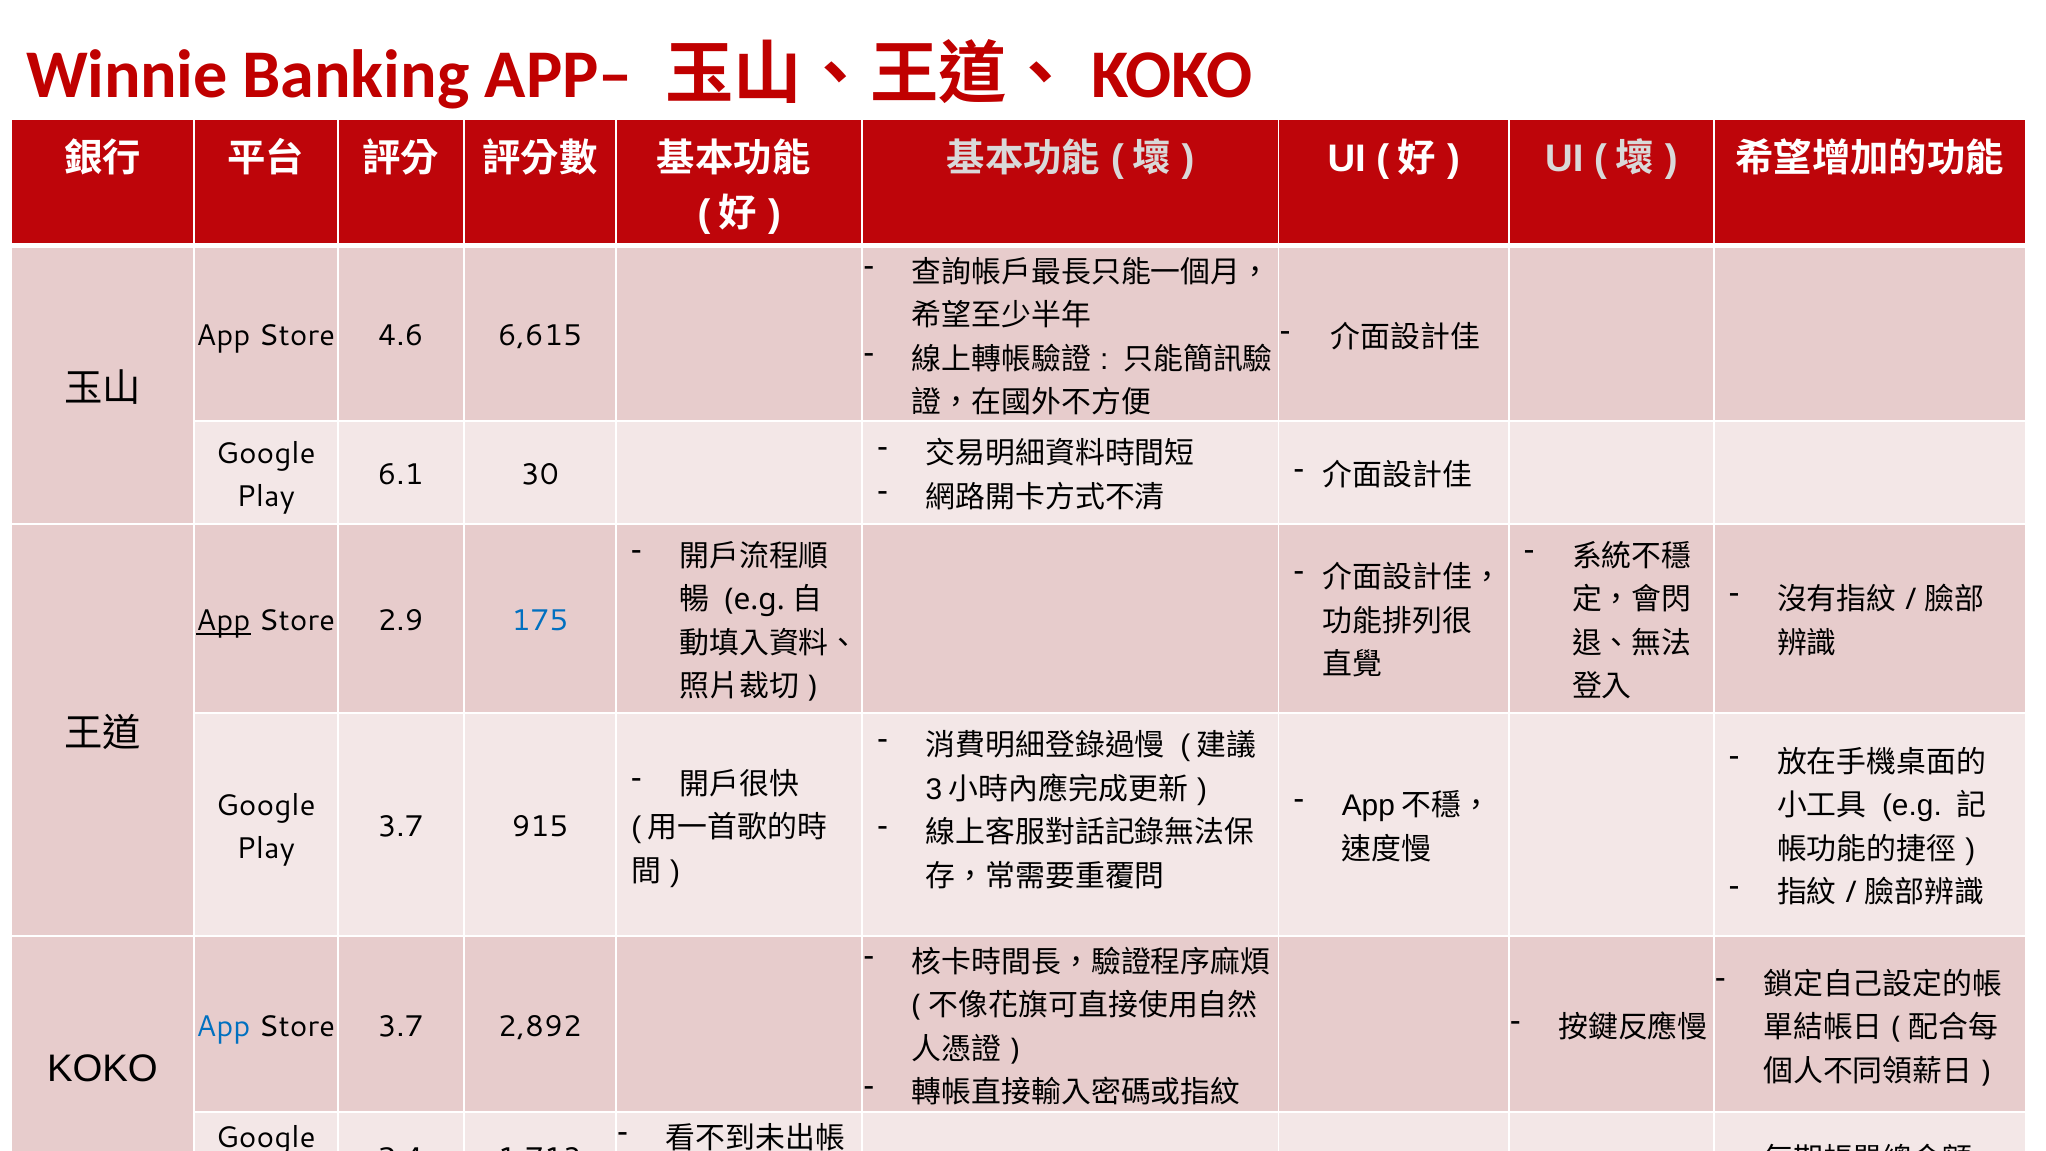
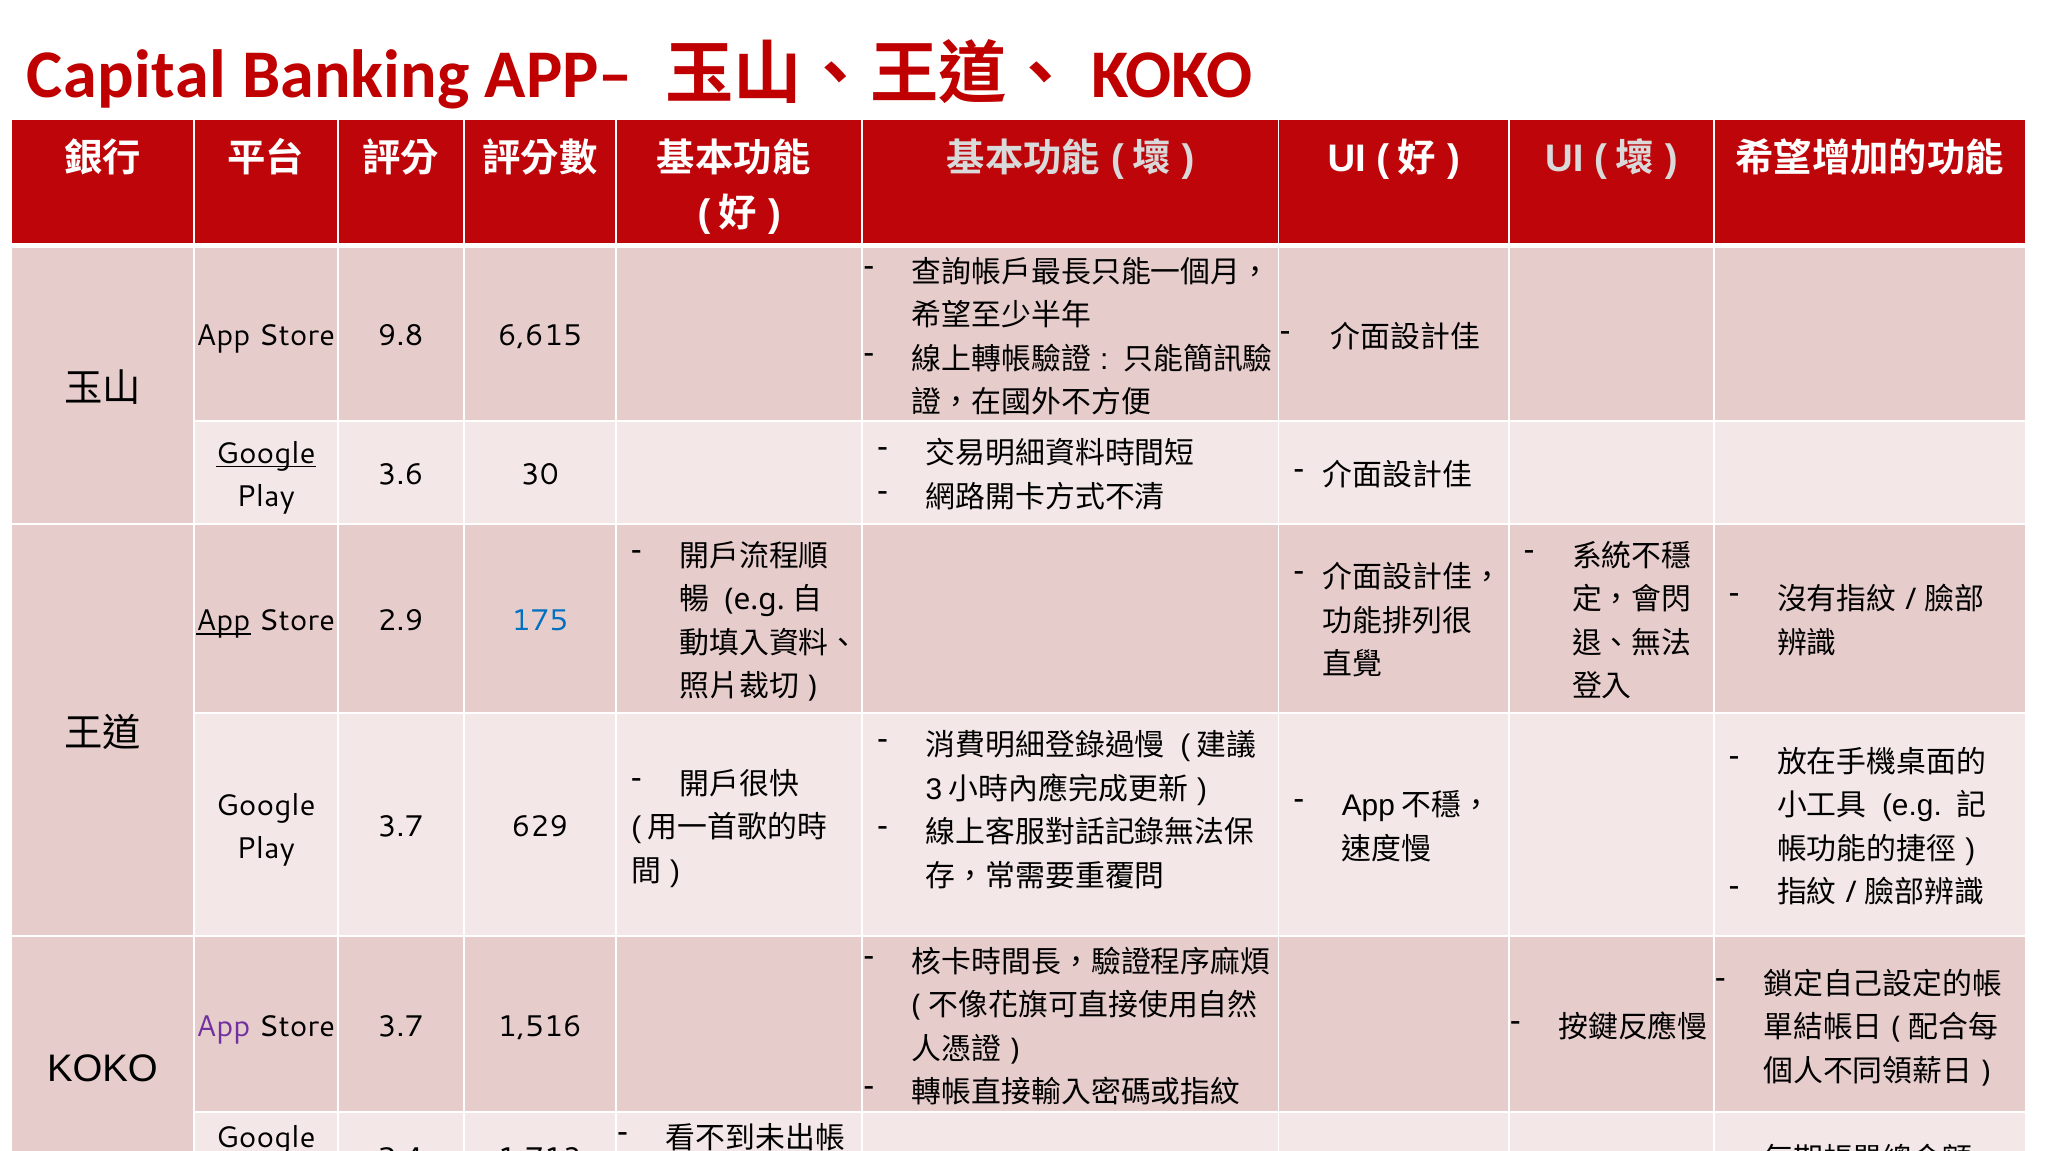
Winnie: Winnie -> Capital (126, 75)
4.6: 4.6 -> 9.8 (401, 336)
Google underline: none -> present (266, 454)
6.1: 6.1 -> 3.6 (401, 475)
915: 915 -> 629 (540, 827)
App colour: blue -> purple (223, 1026)
2,892: 2,892 -> 1,516 (540, 1026)
